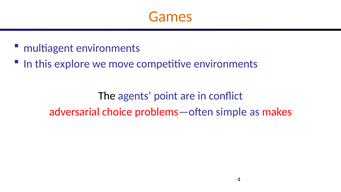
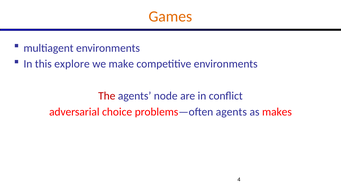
move: move -> make (121, 64)
The colour: black -> red (107, 96)
point: point -> node (166, 96)
problems—often simple: simple -> agents (231, 112)
